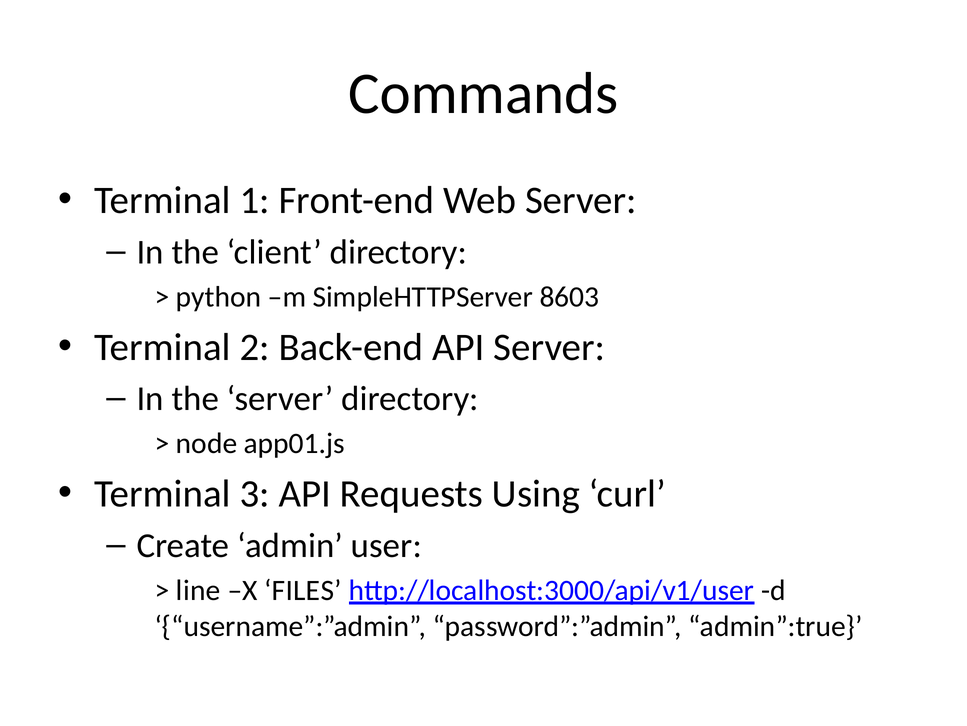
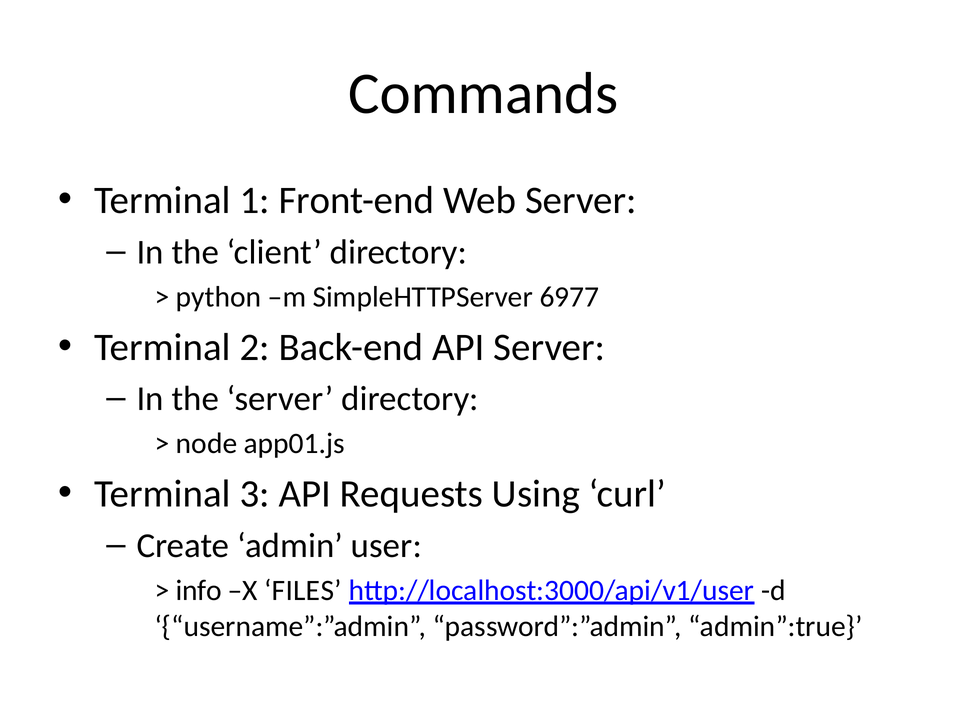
8603: 8603 -> 6977 (569, 296)
line: line -> info (199, 590)
